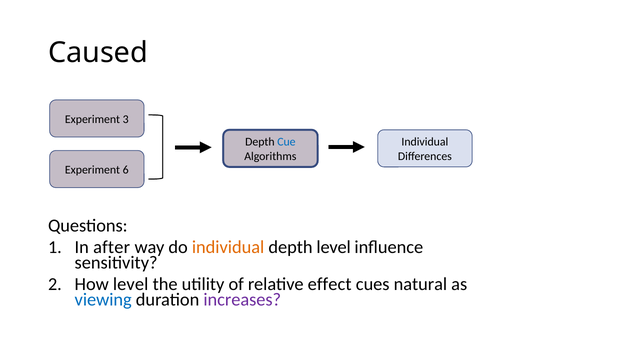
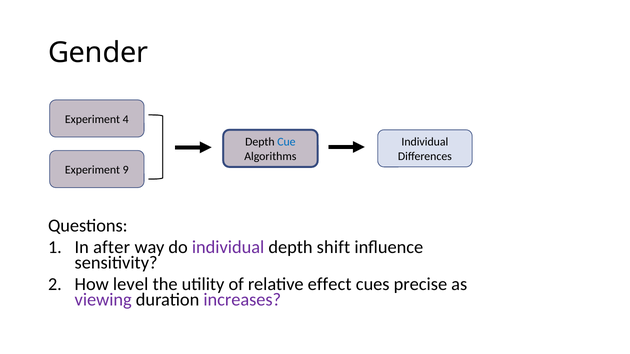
Caused: Caused -> Gender (98, 53)
3: 3 -> 4 (126, 119)
6: 6 -> 9 (126, 170)
individual colour: orange -> purple (228, 247)
depth level: level -> shift (333, 247)
natural: natural -> precise (420, 284)
viewing colour: blue -> purple (103, 300)
